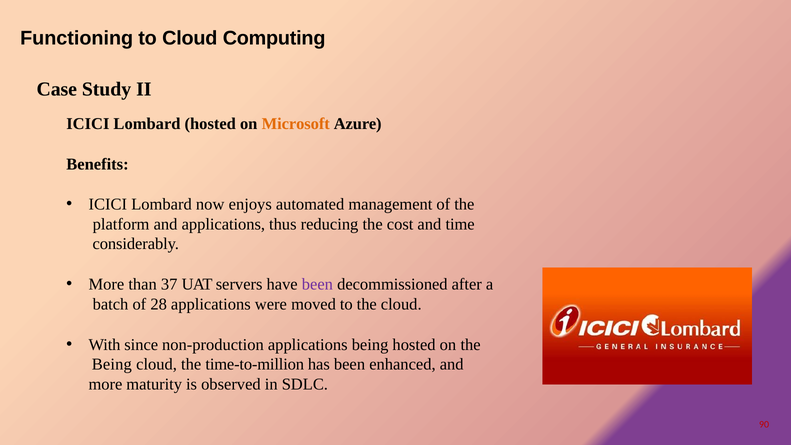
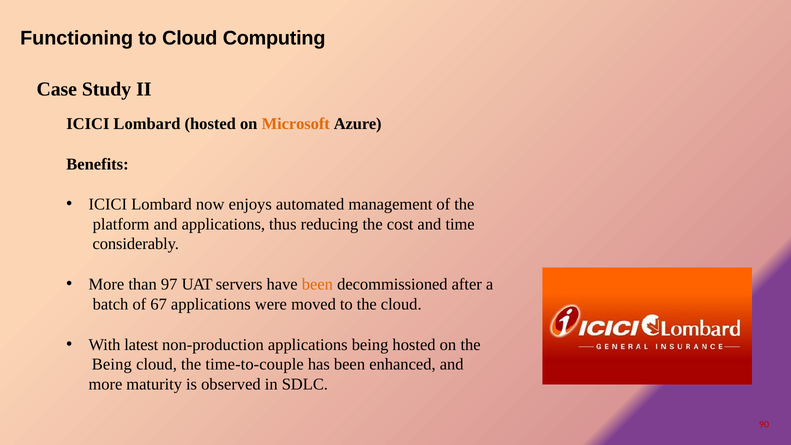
37: 37 -> 97 (169, 284)
been colour: purple -> orange (317, 284)
28: 28 -> 67 (159, 304)
since: since -> latest (141, 345)
time-to-million: time-to-million -> time-to-couple (255, 364)
